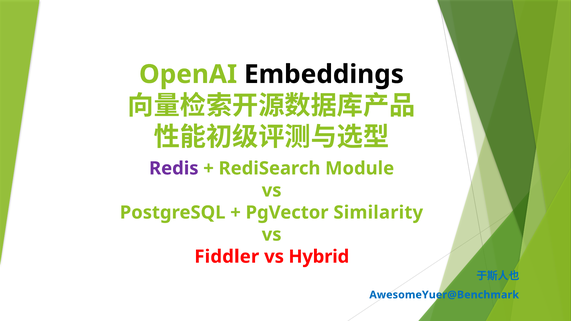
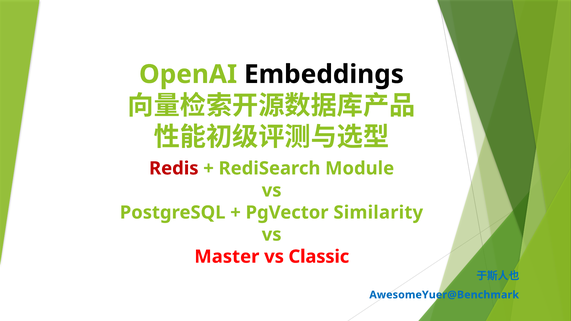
Redis colour: purple -> red (174, 168)
Fiddler: Fiddler -> Master (227, 257)
Hybrid: Hybrid -> Classic (319, 257)
